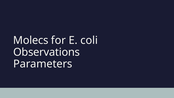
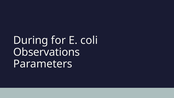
Molecs: Molecs -> During (31, 40)
